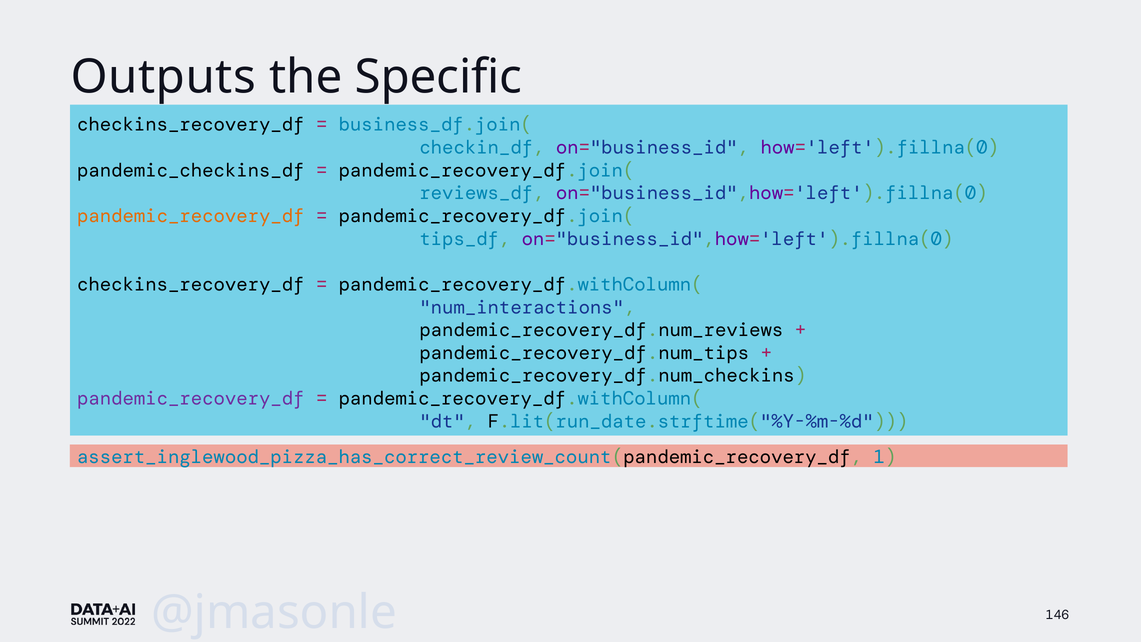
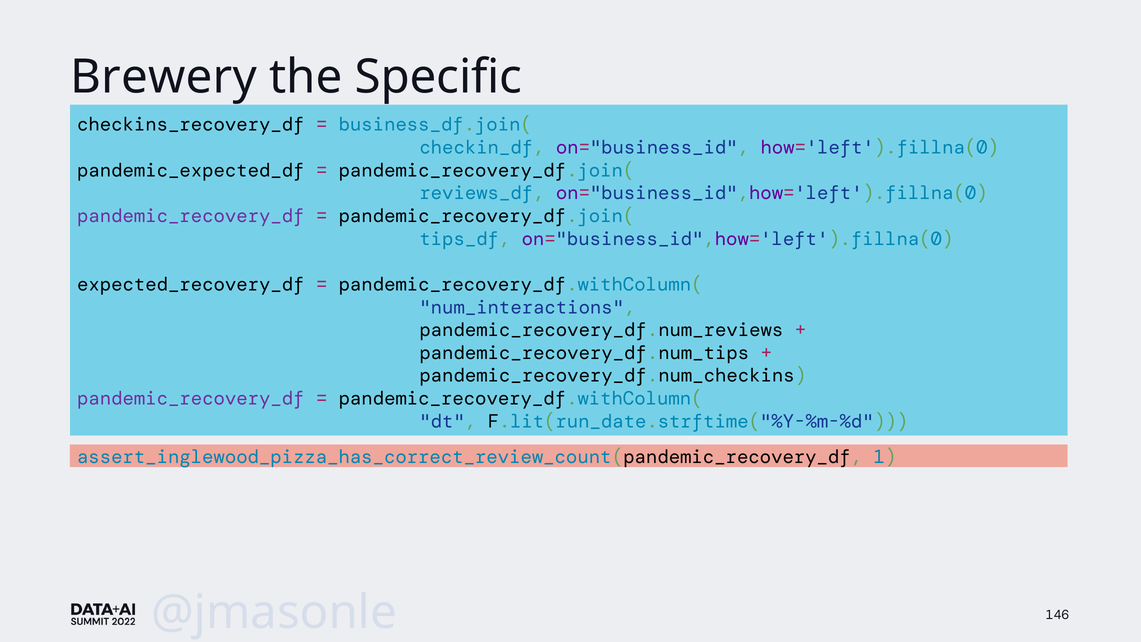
Outputs: Outputs -> Brewery (163, 77)
pandemic_checkins_df: pandemic_checkins_df -> pandemic_expected_df (191, 170)
pandemic_recovery_df colour: orange -> purple (191, 216)
checkins_recovery_df: checkins_recovery_df -> expected_recovery_df (191, 284)
